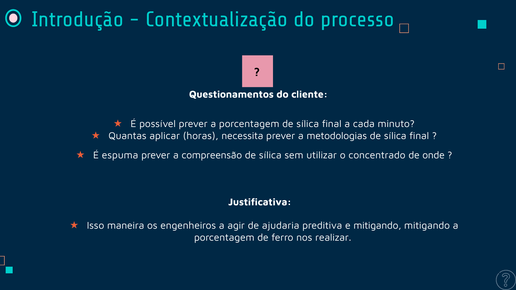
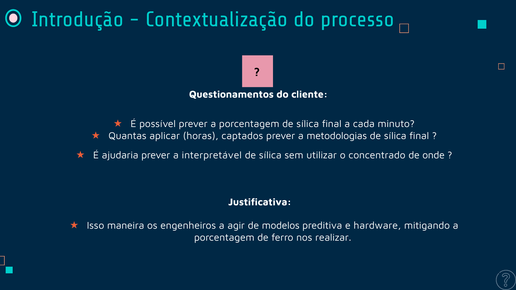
necessita: necessita -> captados (242, 136)
espuma: espuma -> ajudaria (120, 155)
compreensão: compreensão -> interpretável (212, 155)
ajudaria: ajudaria -> modelos (281, 226)
e mitigando: mitigando -> hardware (377, 226)
